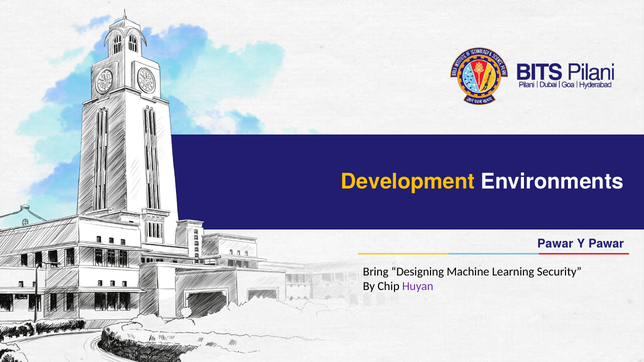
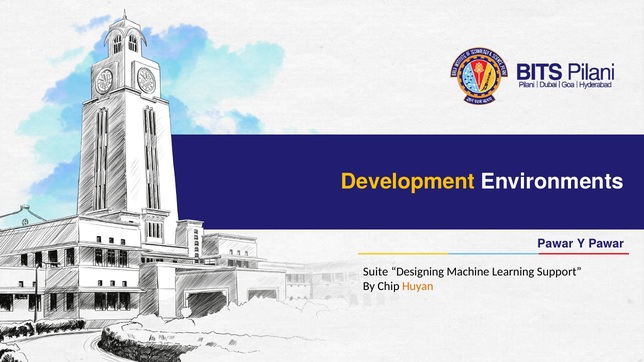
Bring: Bring -> Suite (376, 272)
Security: Security -> Support (559, 272)
Huyan colour: purple -> orange (418, 287)
